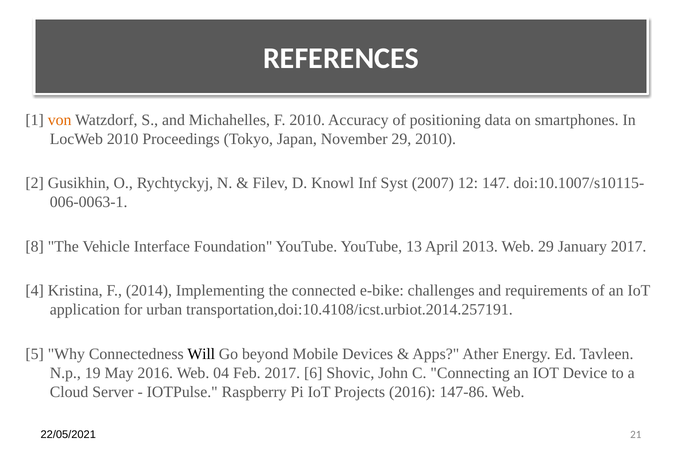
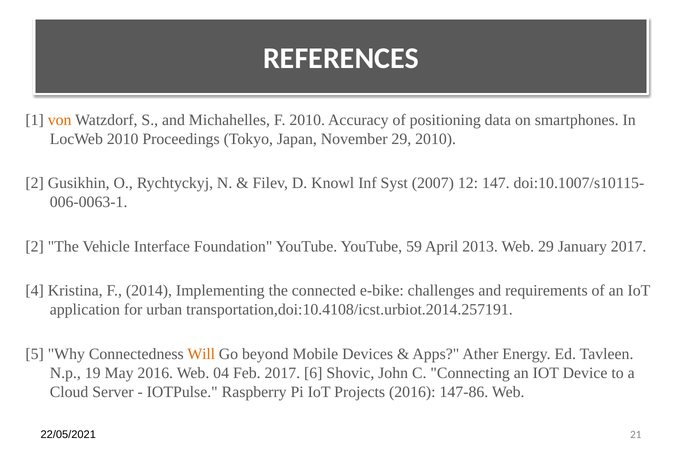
8: 8 -> 2 (35, 246)
13: 13 -> 59 (414, 246)
Will colour: black -> orange (201, 354)
